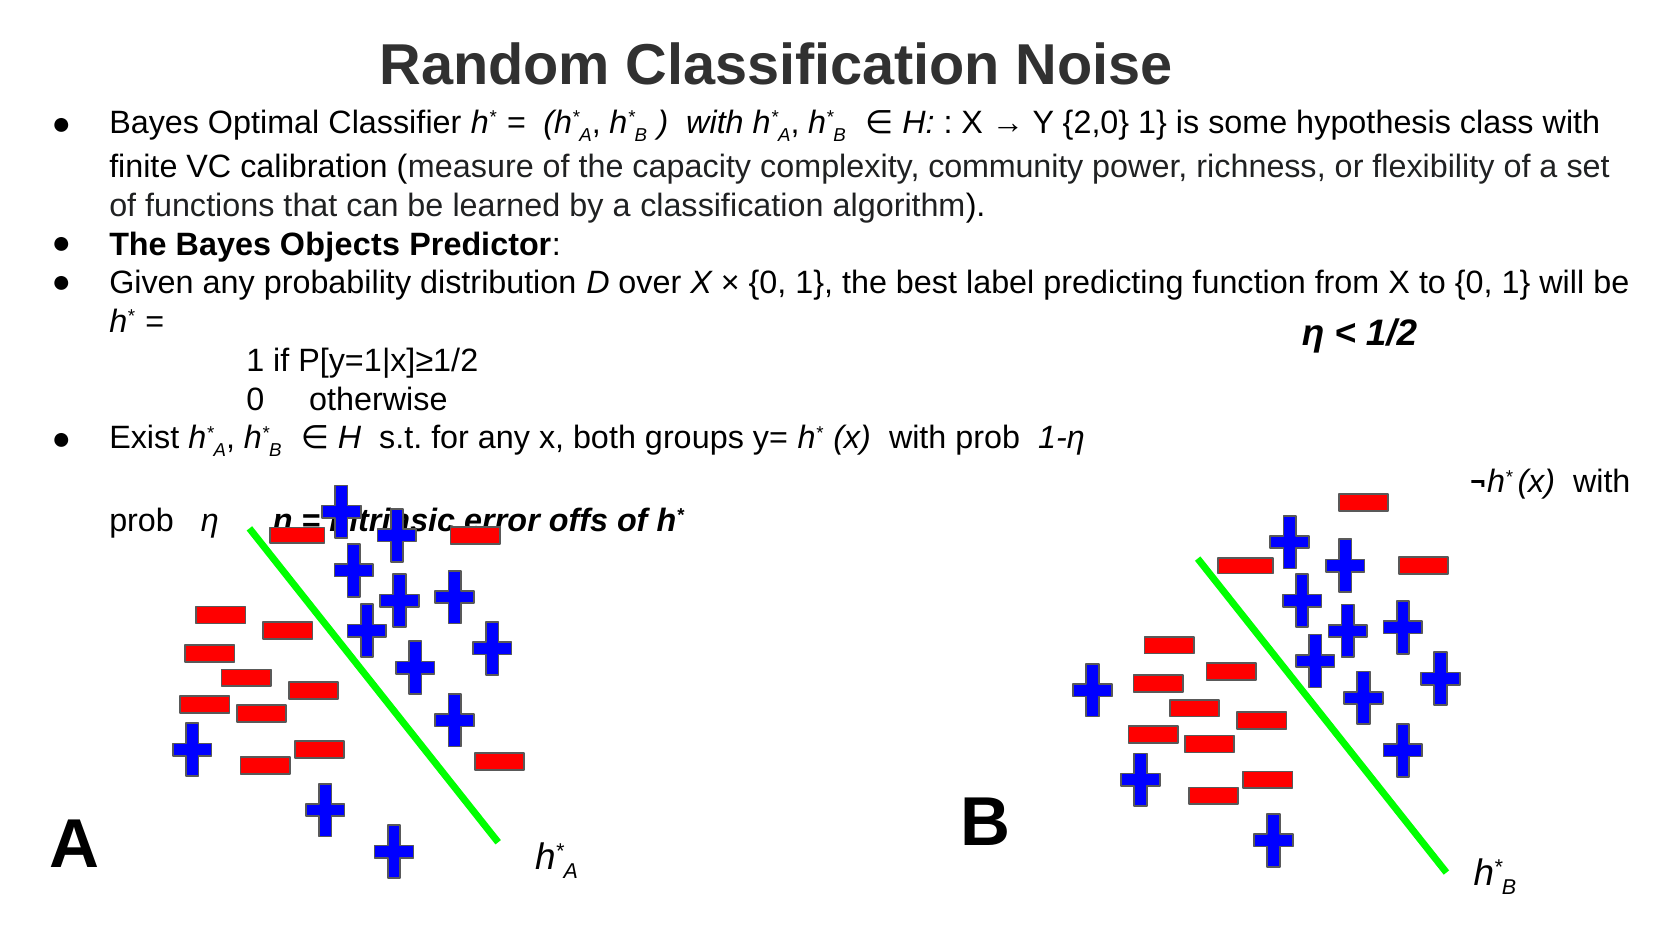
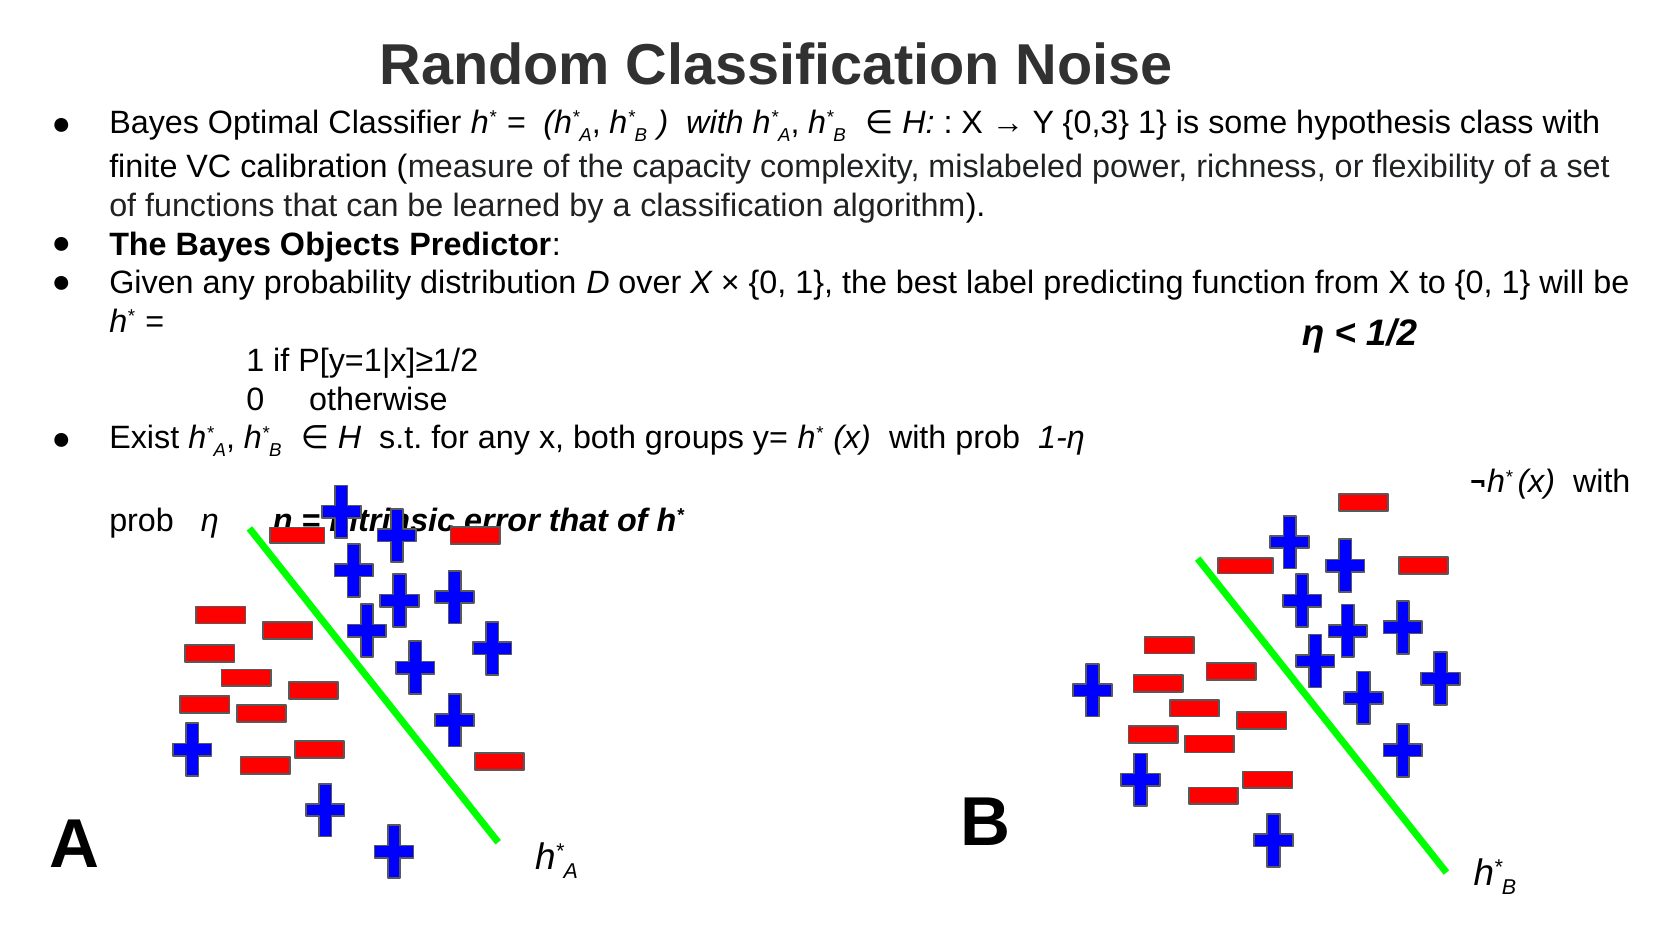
2,0: 2,0 -> 0,3 (1096, 123)
community: community -> mislabeled (1006, 167)
offs: offs -> that (578, 521)
